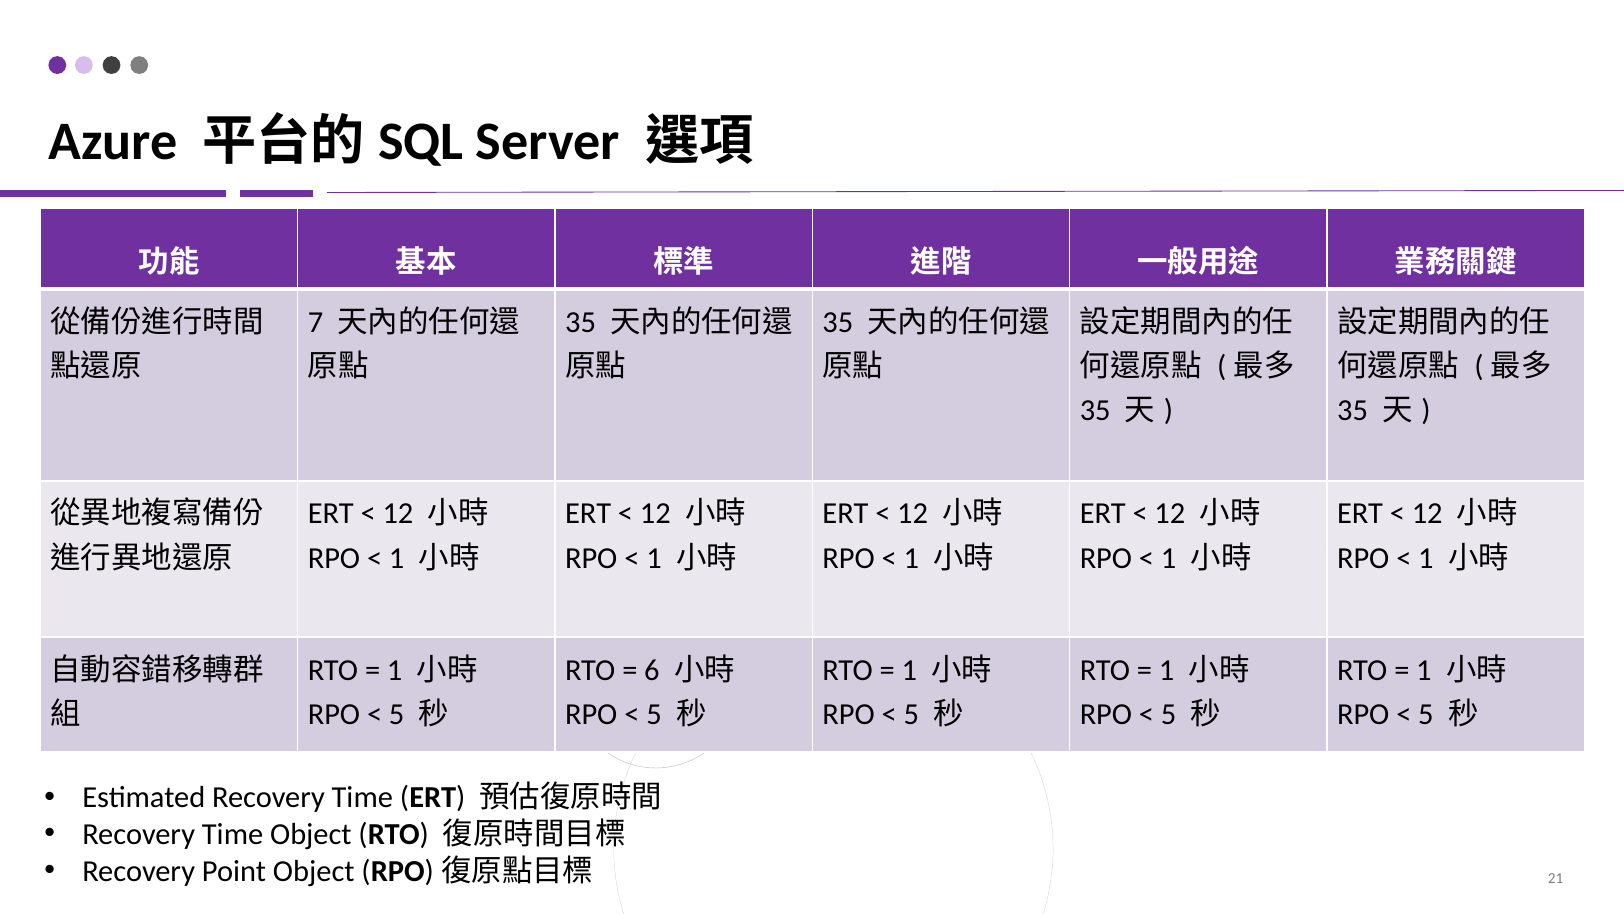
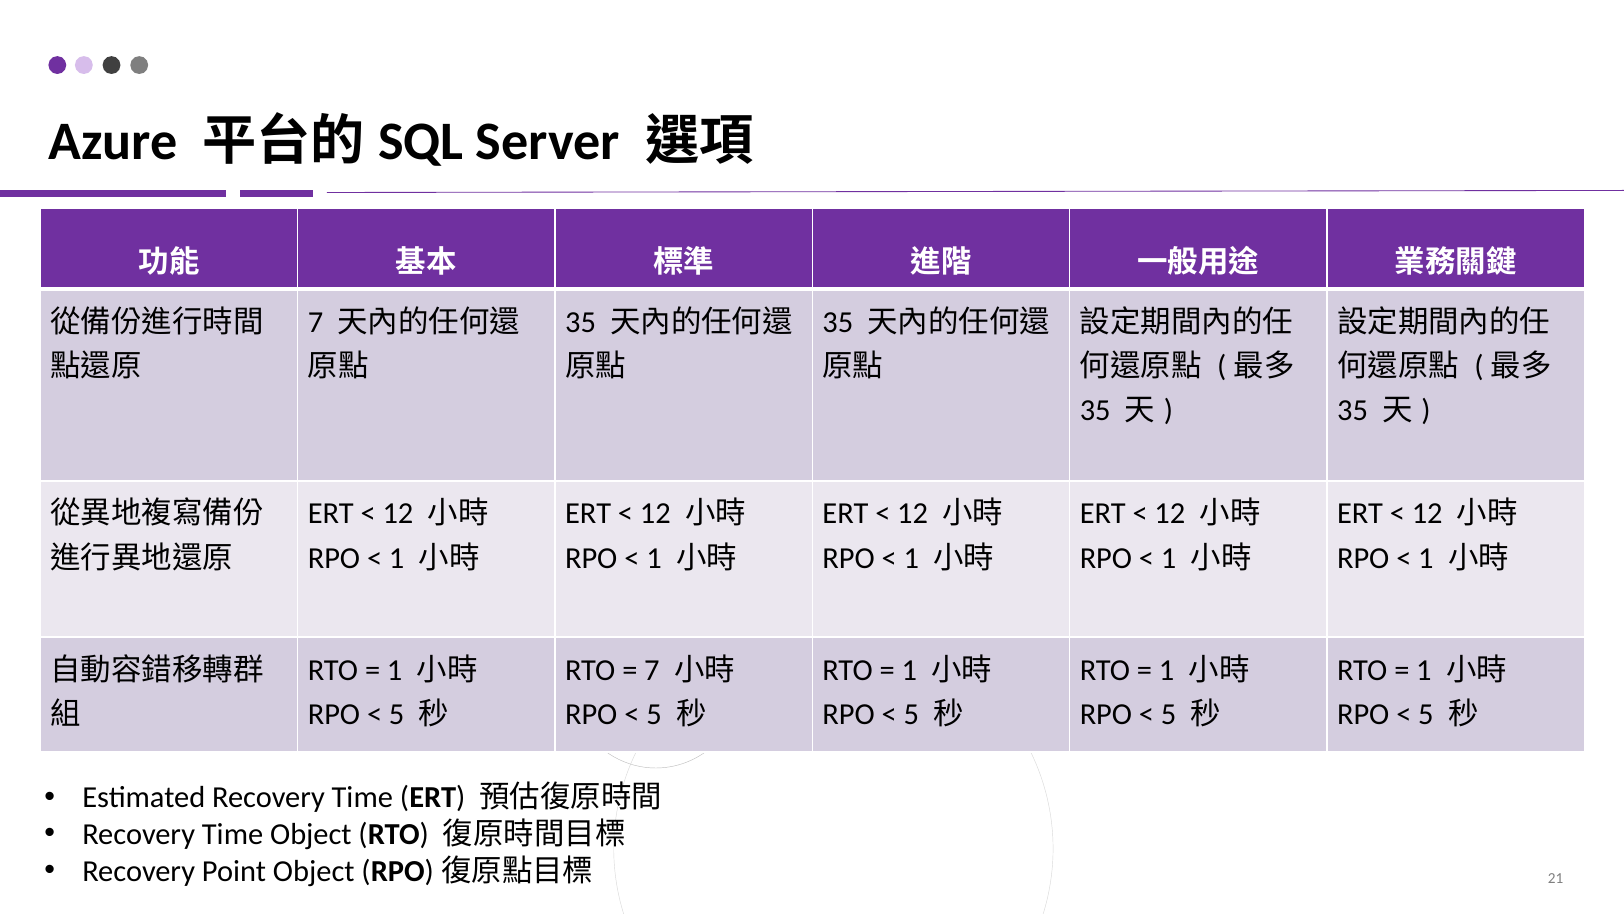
6: 6 -> 7 (652, 670)
